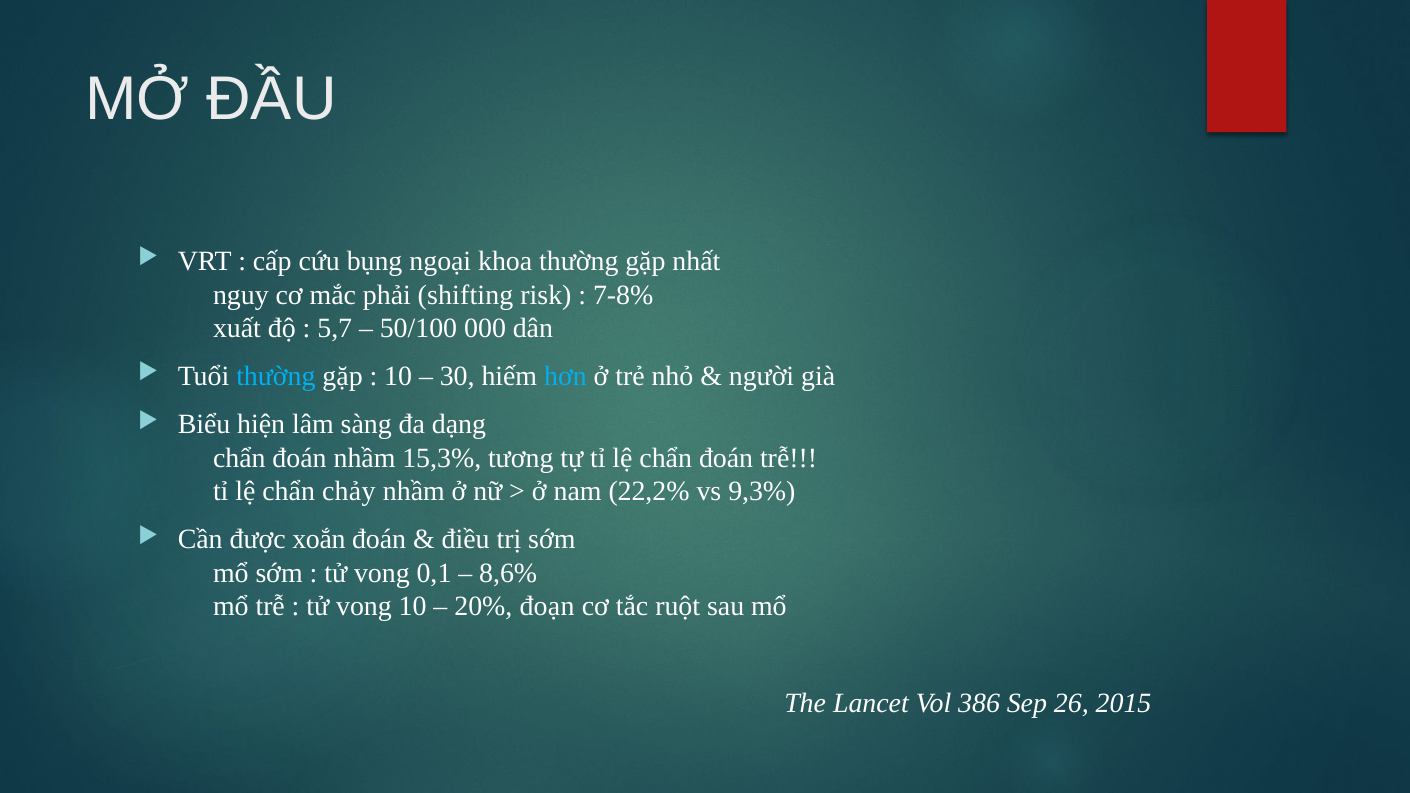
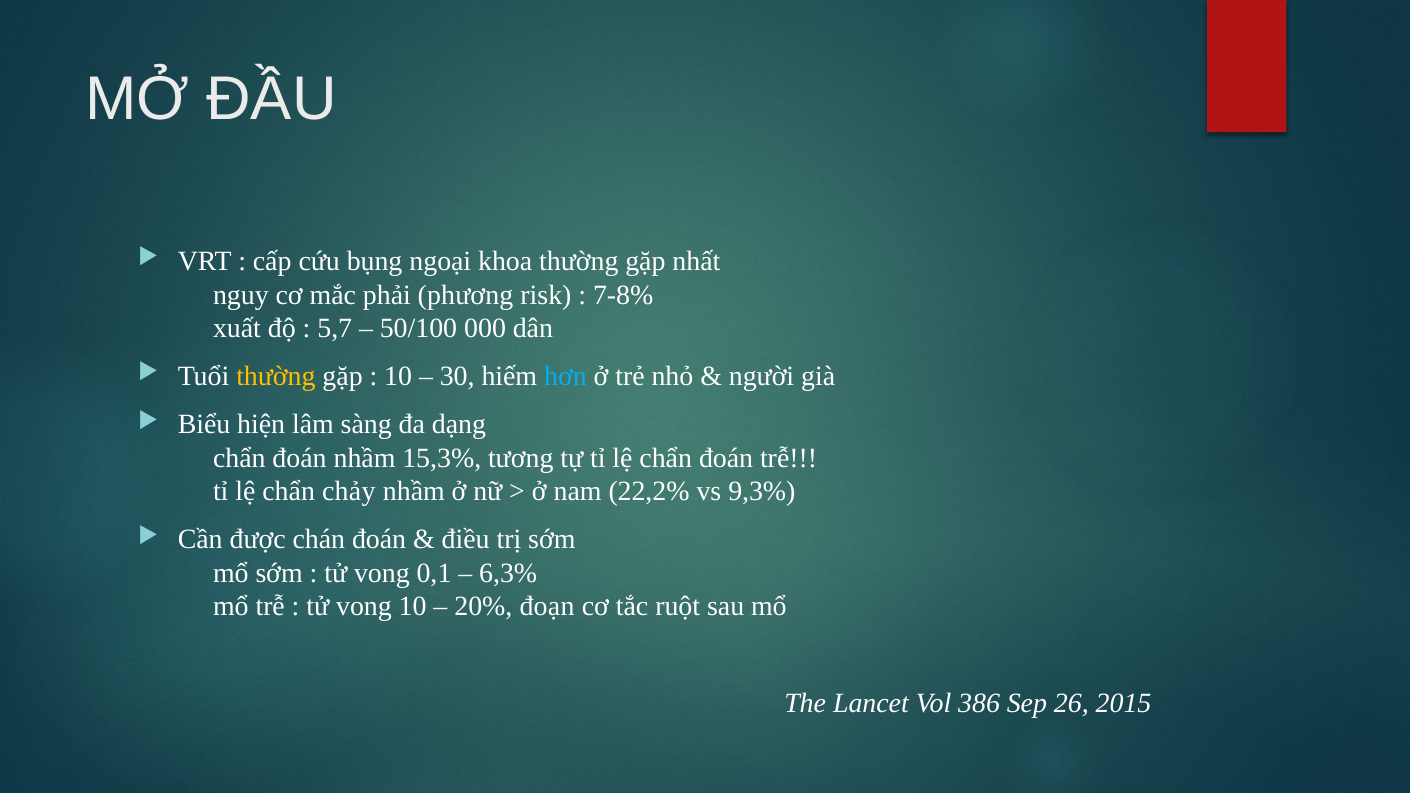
shifting: shifting -> phương (466, 295)
thường colour: light blue -> yellow (276, 377)
xoắn: xoắn -> chán (319, 540)
8,6%: 8,6% -> 6,3% (508, 573)
